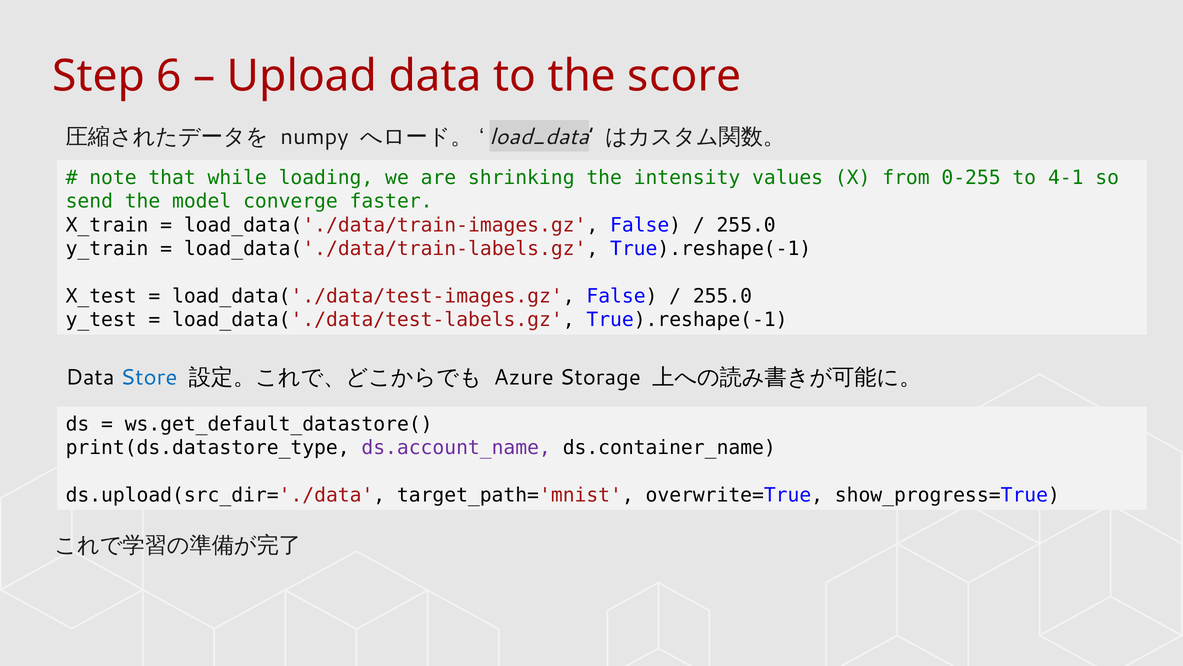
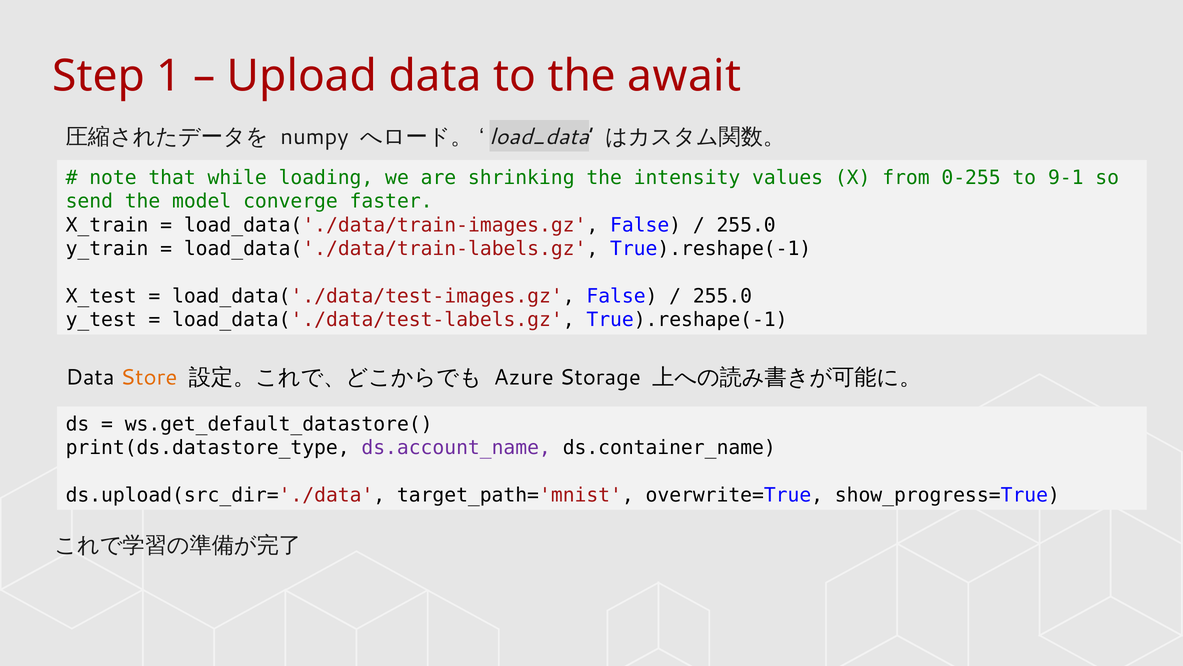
6: 6 -> 1 (169, 76)
score: score -> await (684, 76)
4-1: 4-1 -> 9-1 (1066, 178)
Store colour: blue -> orange (149, 377)
